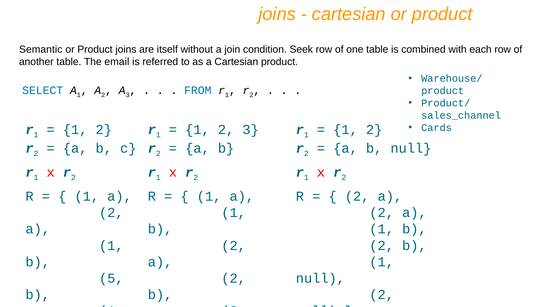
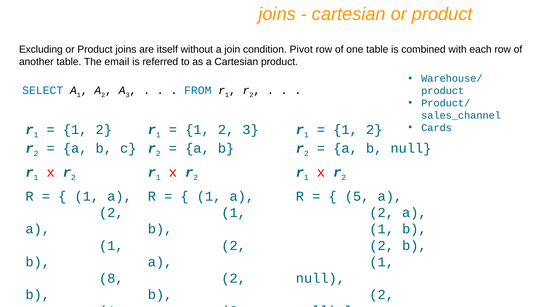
Semantic: Semantic -> Excluding (41, 50)
Seek: Seek -> Pivot (301, 50)
2: 2 -> 5 (357, 196)
5: 5 -> 8 (111, 278)
